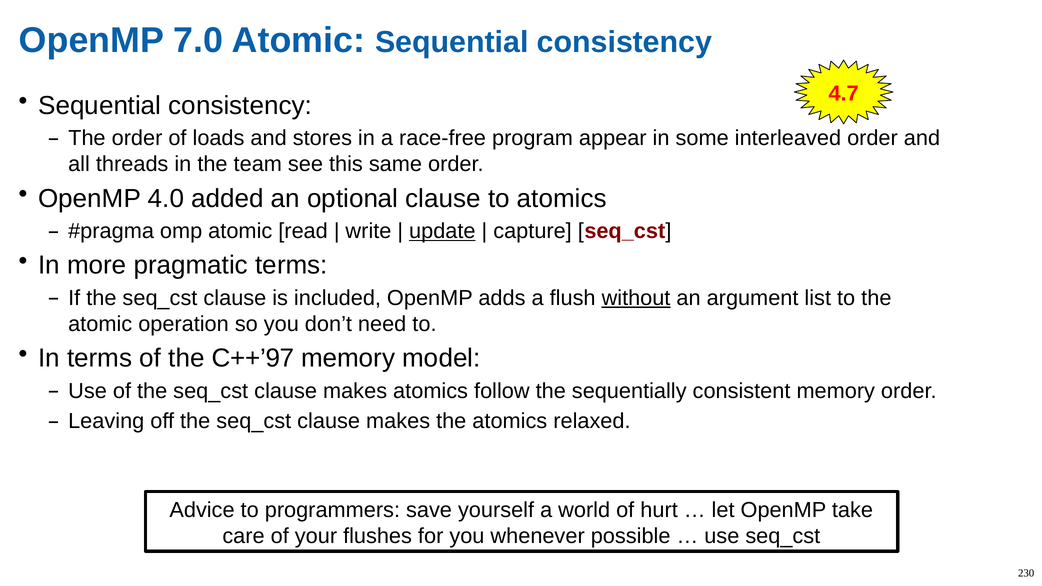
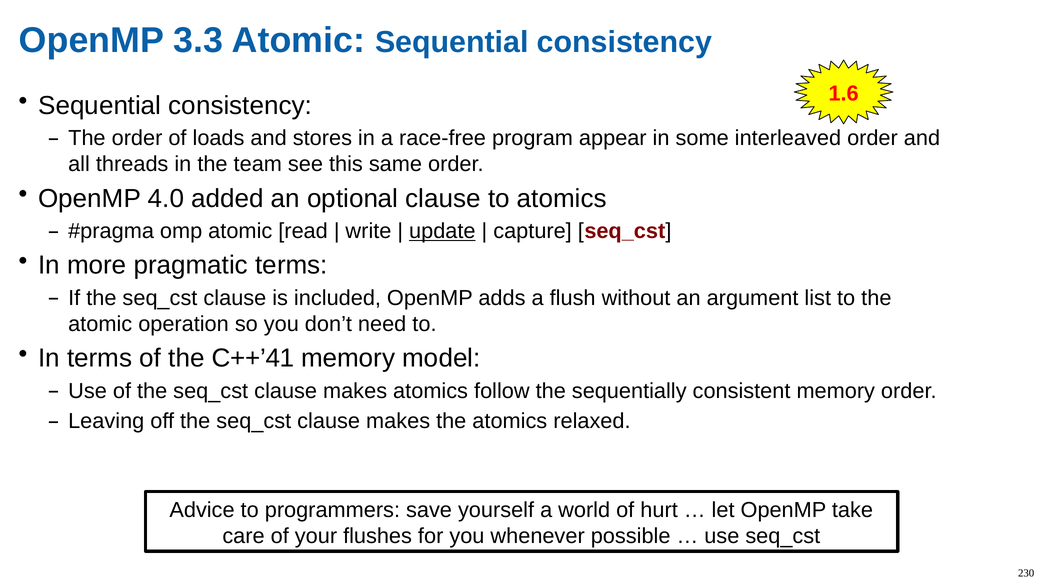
7.0: 7.0 -> 3.3 (198, 40)
4.7: 4.7 -> 1.6 (844, 94)
without underline: present -> none (636, 298)
C++’97: C++’97 -> C++’41 (253, 358)
